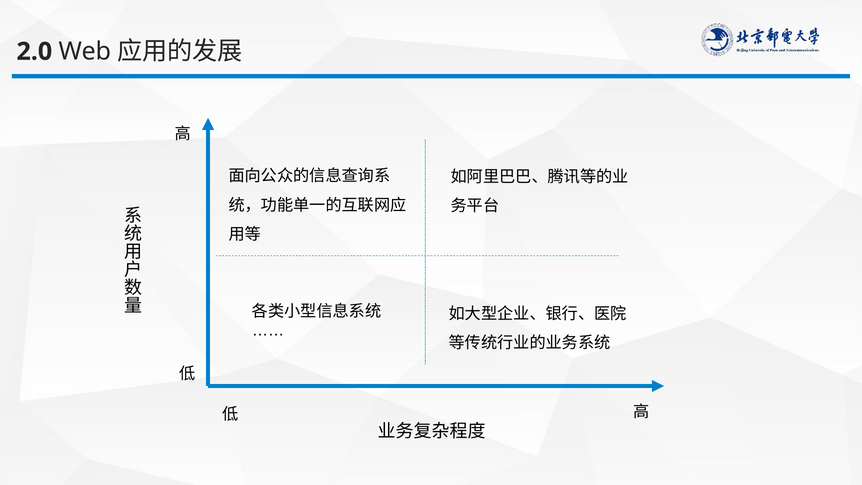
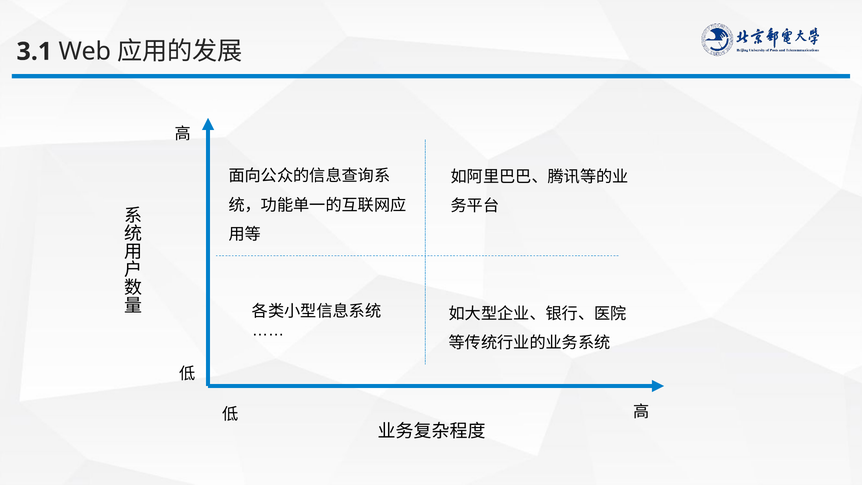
2.0: 2.0 -> 3.1 (34, 52)
